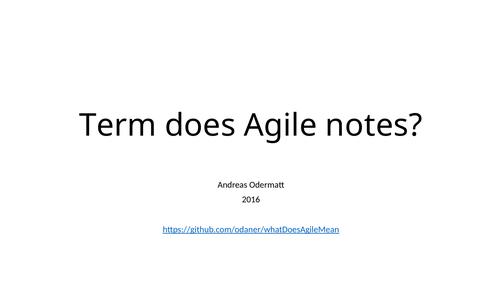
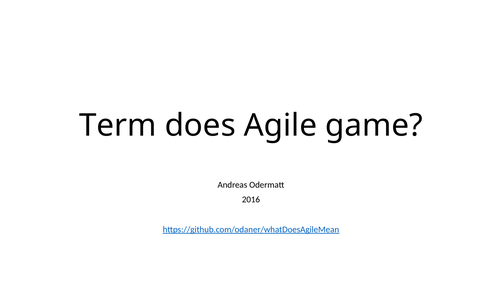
notes: notes -> game (374, 125)
